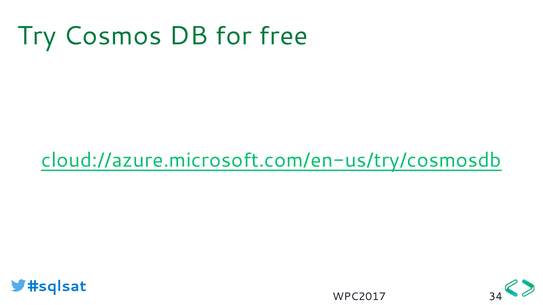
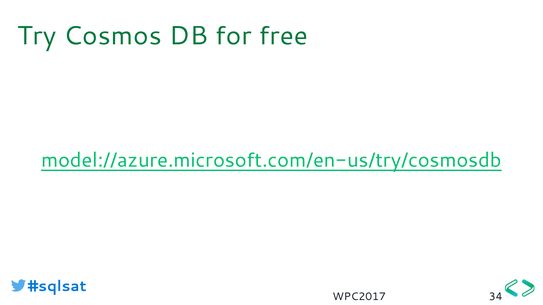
cloud://azure.microsoft.com/en-us/try/cosmosdb: cloud://azure.microsoft.com/en-us/try/cosmosdb -> model://azure.microsoft.com/en-us/try/cosmosdb (271, 160)
